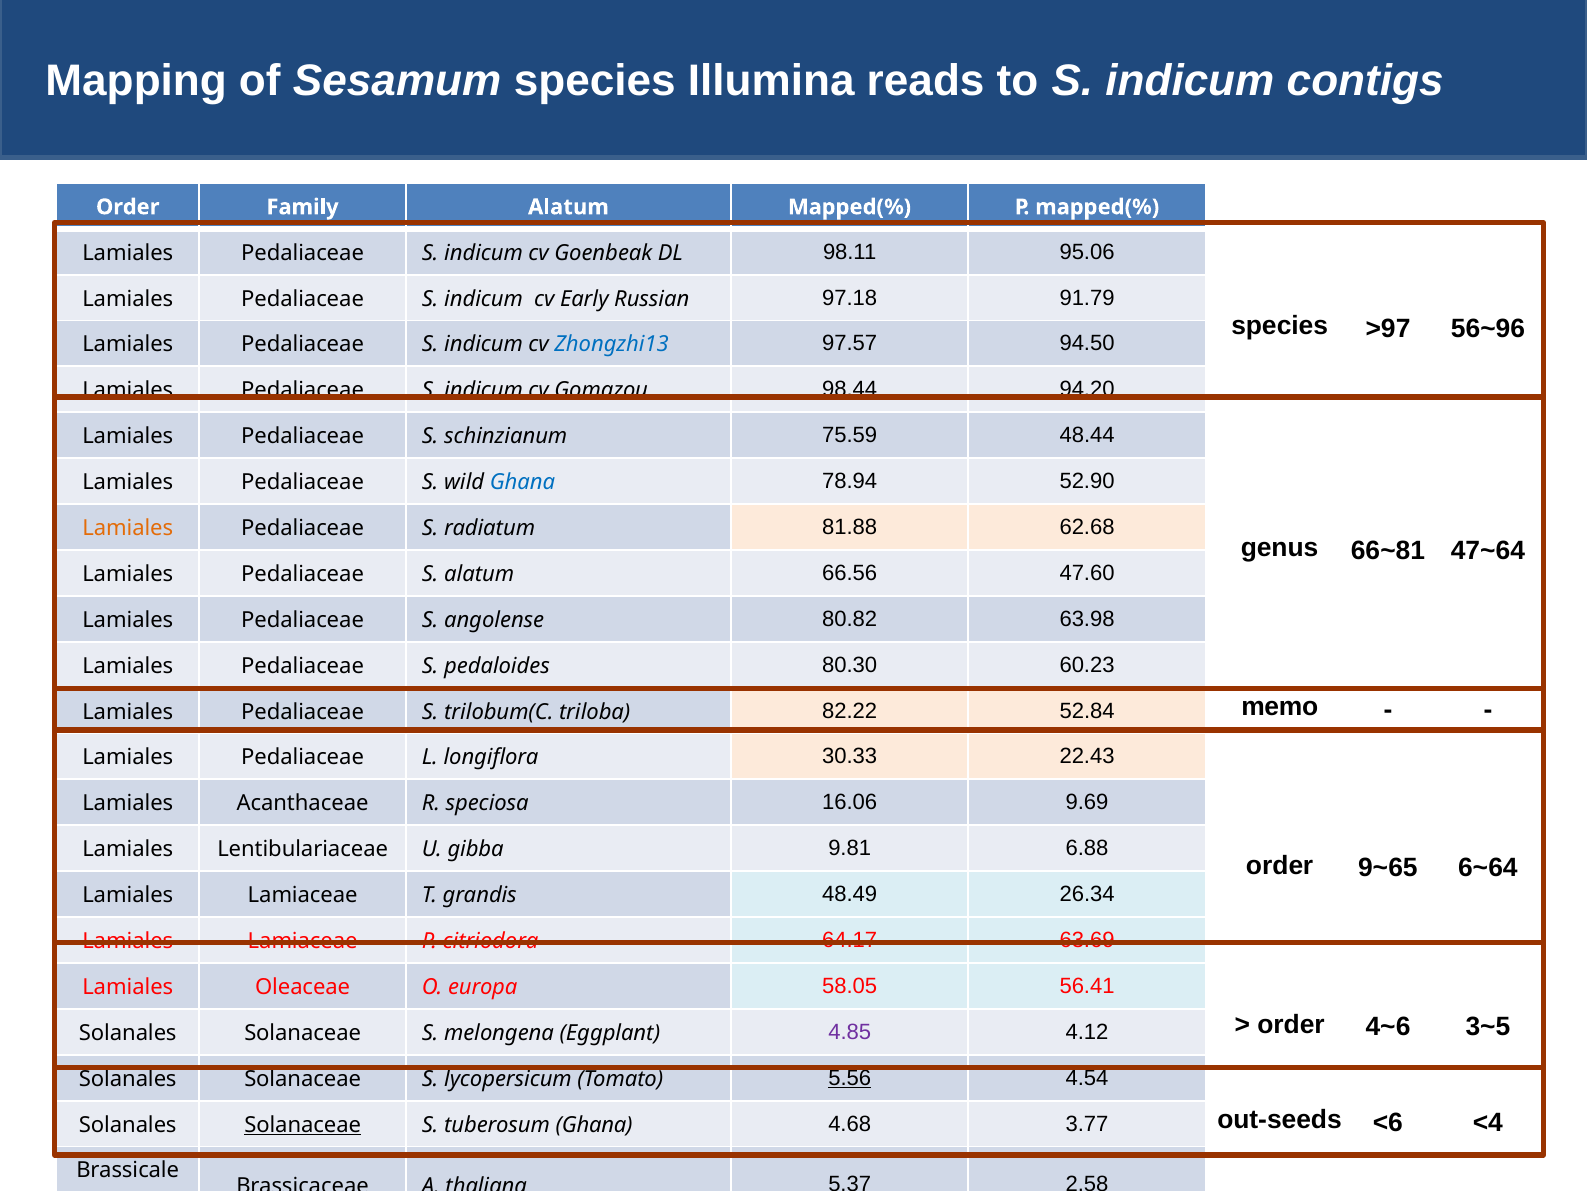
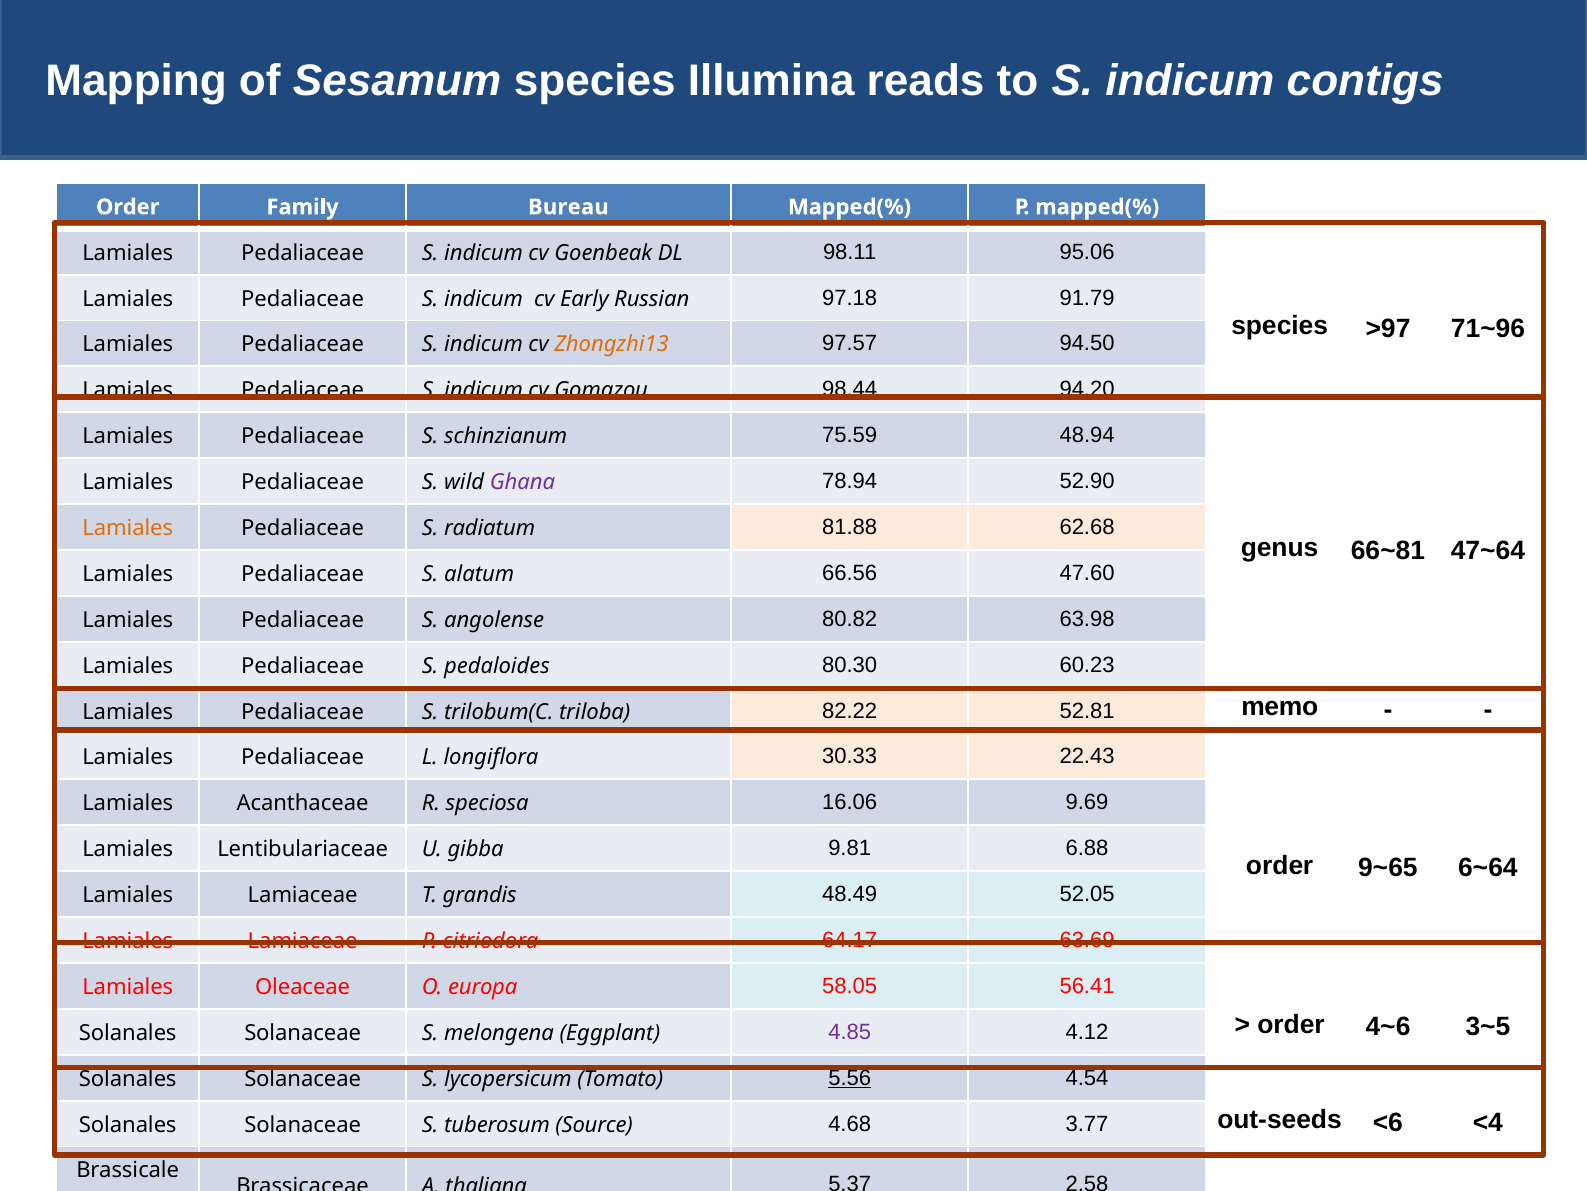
Family Alatum: Alatum -> Bureau (568, 207)
56~96: 56~96 -> 71~96 (1488, 328)
Zhongzhi13 colour: blue -> orange (612, 344)
48.44: 48.44 -> 48.94 (1087, 435)
Ghana colour: blue -> purple (522, 482)
52.84: 52.84 -> 52.81 (1087, 710)
26.34: 26.34 -> 52.05 (1087, 894)
Solanaceae underline: present -> none (303, 1124)
tuberosum Ghana: Ghana -> Source (594, 1124)
